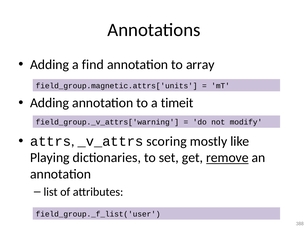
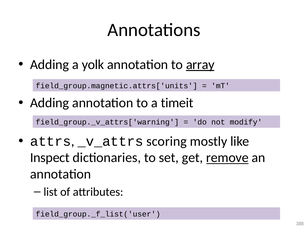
find: find -> yolk (93, 65)
array underline: none -> present (200, 65)
Playing: Playing -> Inspect (50, 158)
